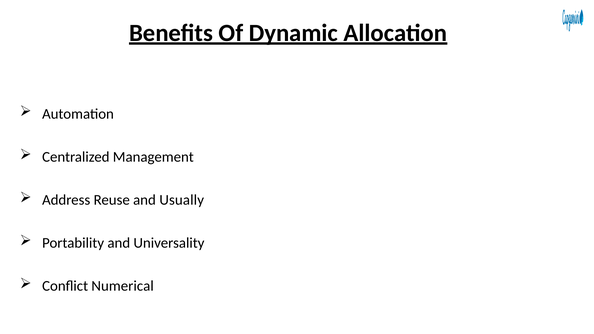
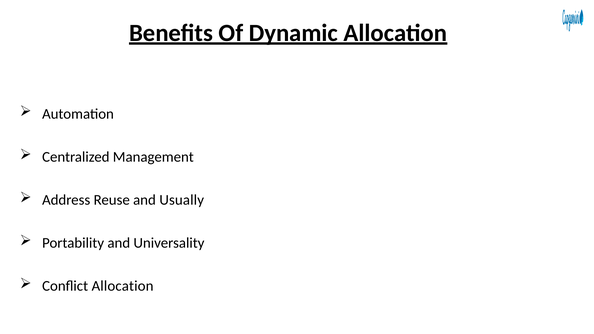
Conflict Numerical: Numerical -> Allocation (123, 286)
